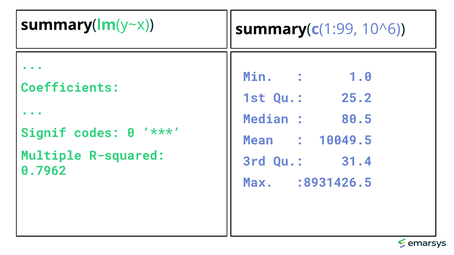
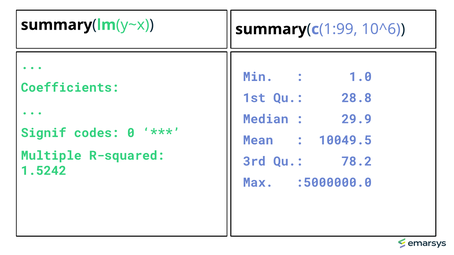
25.2: 25.2 -> 28.8 (357, 98)
80.5: 80.5 -> 29.9 (357, 119)
31.4: 31.4 -> 78.2 (357, 162)
0.7962: 0.7962 -> 1.5242 (44, 171)
:8931426.5: :8931426.5 -> :5000000.0 (334, 183)
